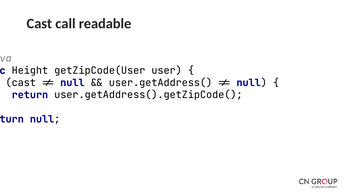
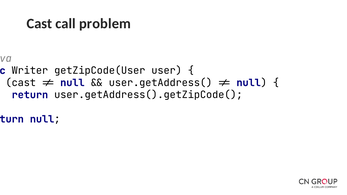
readable: readable -> problem (105, 24)
Height: Height -> Writer (30, 71)
